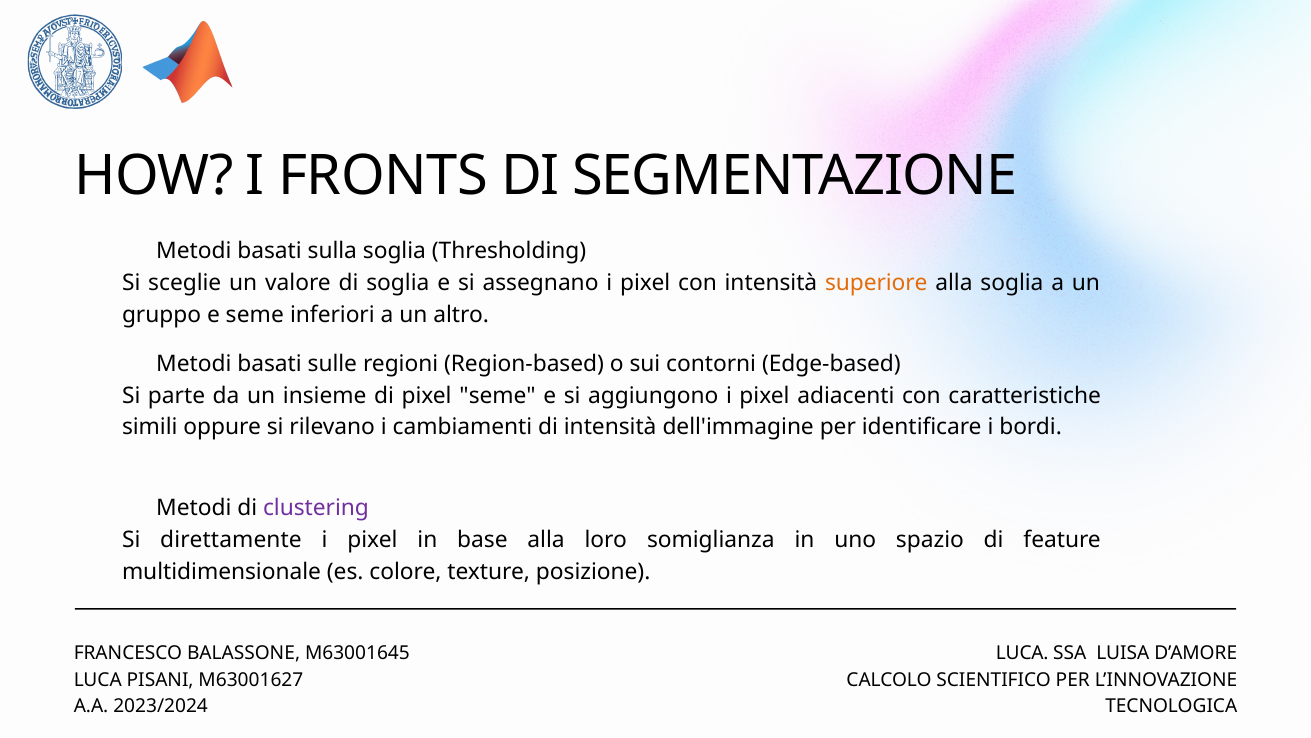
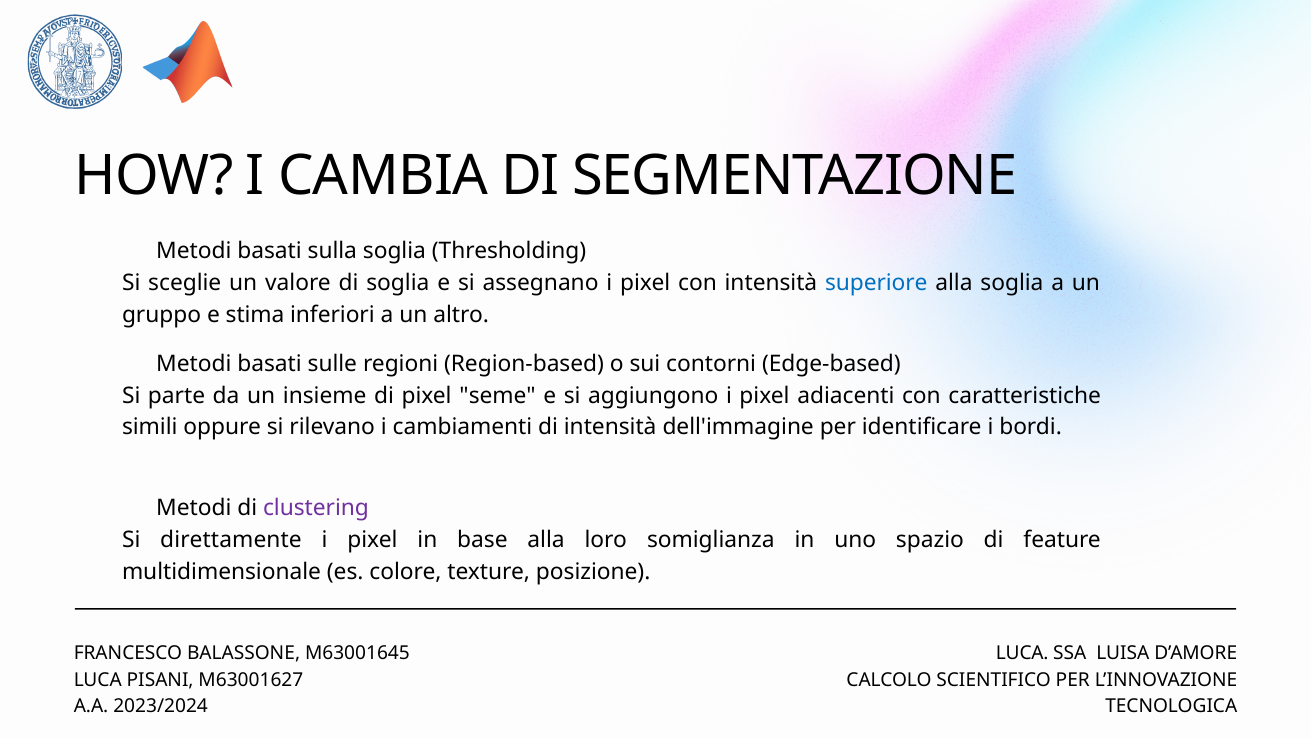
FRONTS: FRONTS -> CAMBIA (383, 175)
superiore colour: orange -> blue (876, 283)
e seme: seme -> stima (255, 314)
